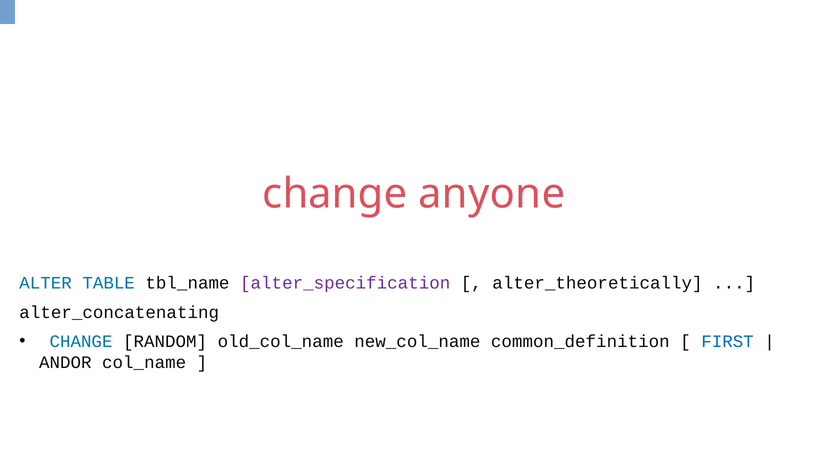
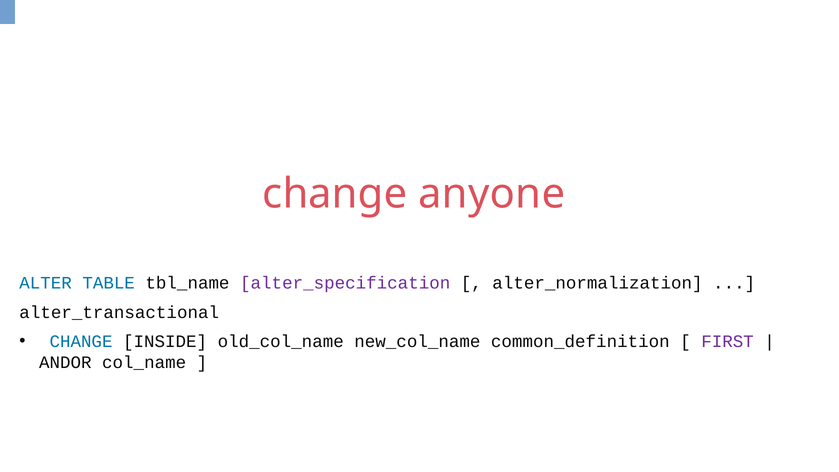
alter_theoretically: alter_theoretically -> alter_normalization (597, 283)
alter_concatenating: alter_concatenating -> alter_transactional (119, 312)
RANDOM: RANDOM -> INSIDE (165, 342)
FIRST colour: blue -> purple (728, 342)
